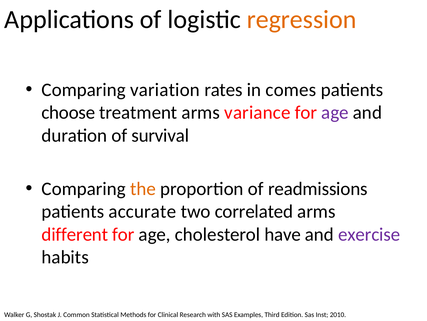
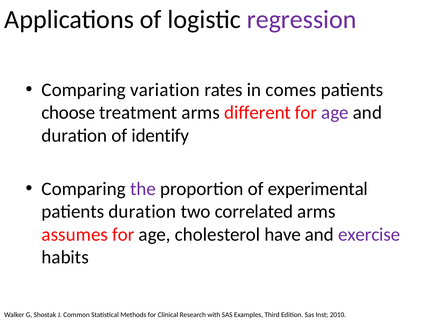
regression colour: orange -> purple (302, 20)
variance: variance -> different (258, 112)
survival: survival -> identify (160, 135)
the colour: orange -> purple (143, 188)
readmissions: readmissions -> experimental (318, 188)
patients accurate: accurate -> duration (142, 211)
different: different -> assumes (75, 234)
